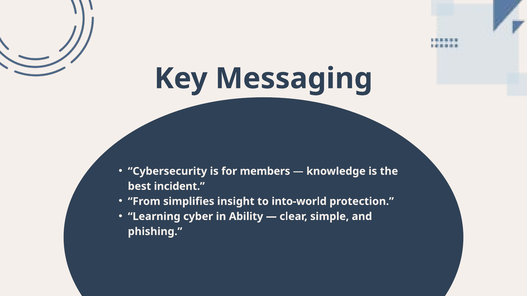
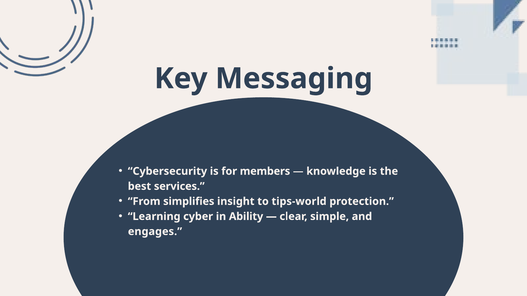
incident: incident -> services (179, 187)
into-world: into-world -> tips-world (299, 202)
phishing: phishing -> engages (155, 232)
